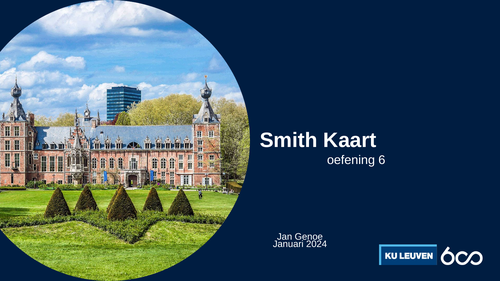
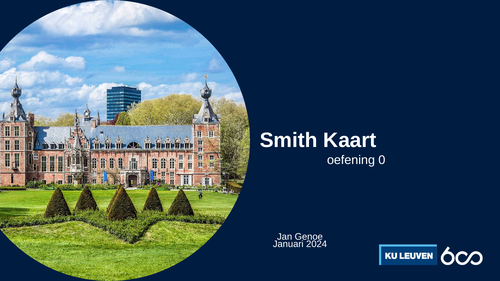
6: 6 -> 0 (382, 160)
